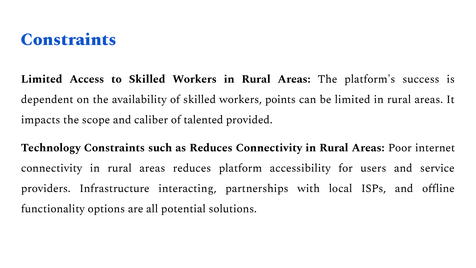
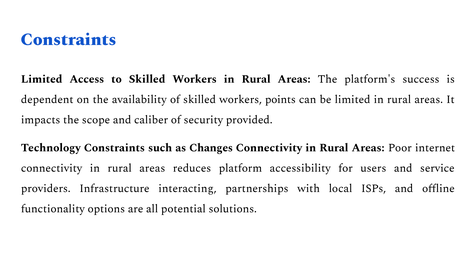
talented: talented -> security (203, 120)
as Reduces: Reduces -> Changes (211, 148)
